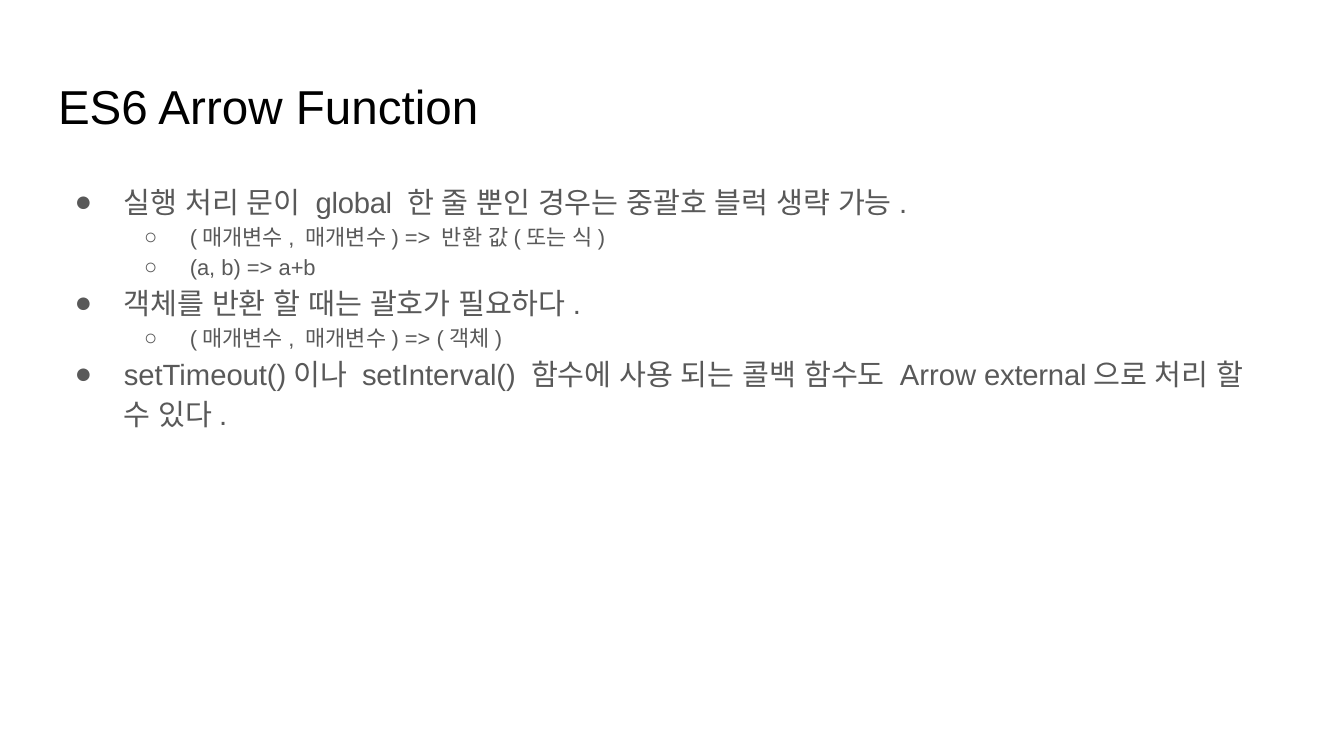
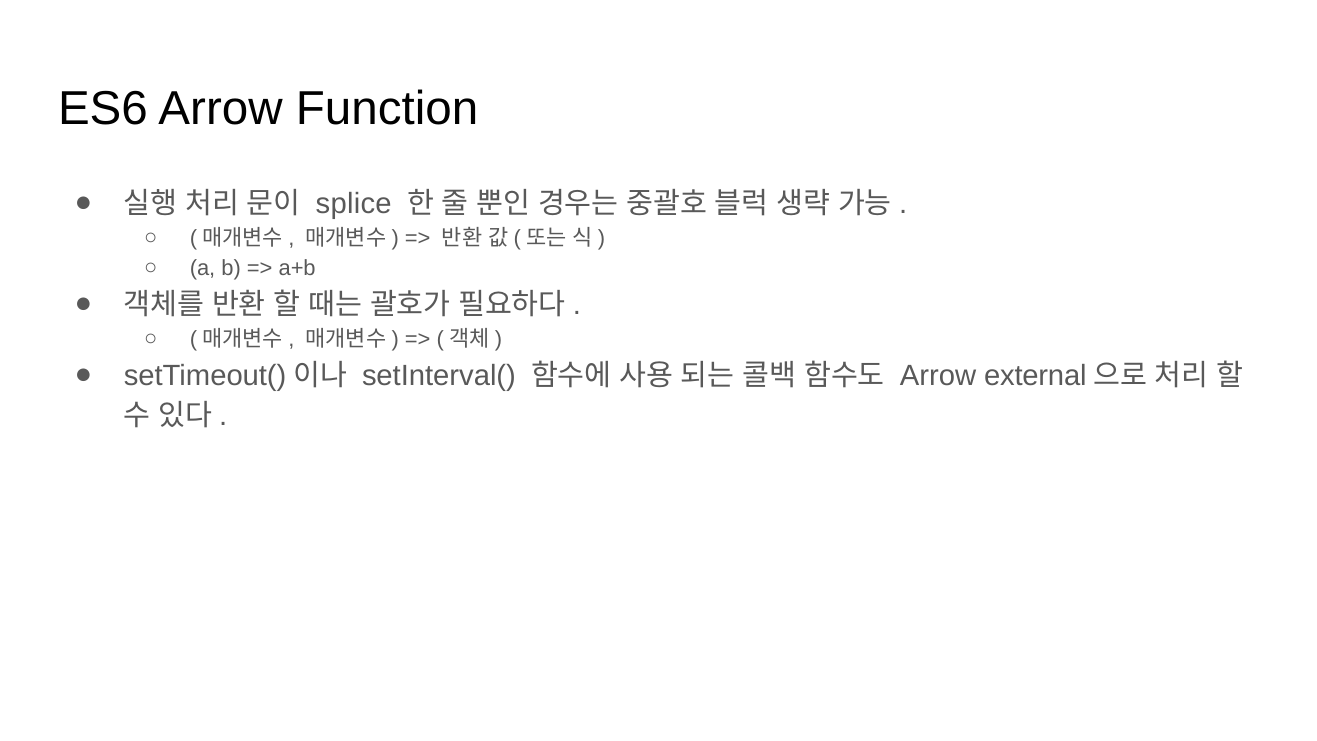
global: global -> splice (354, 204)
